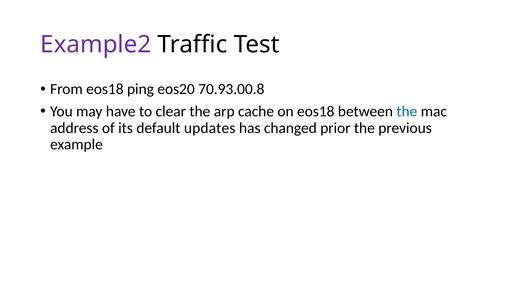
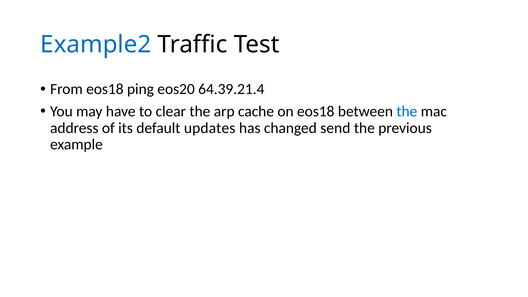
Example2 colour: purple -> blue (96, 44)
70.93.00.8: 70.93.00.8 -> 64.39.21.4 (231, 89)
prior: prior -> send (335, 128)
